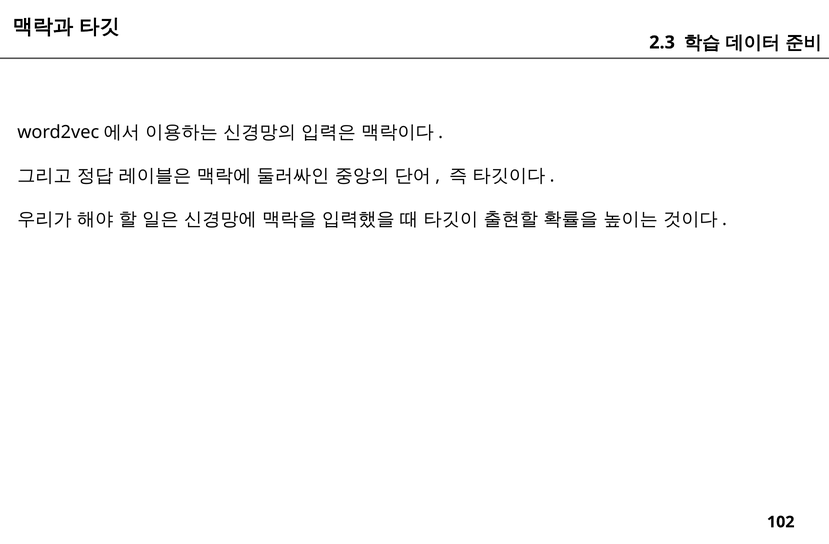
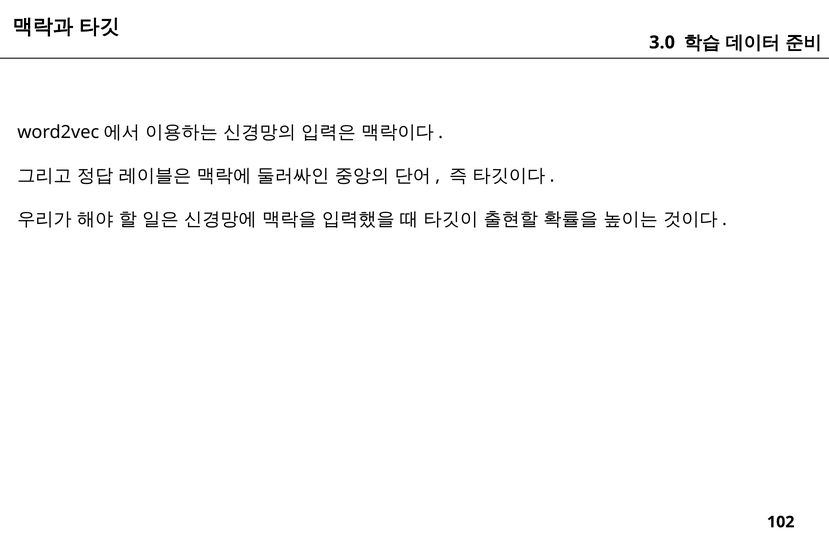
2.3: 2.3 -> 3.0 (662, 42)
